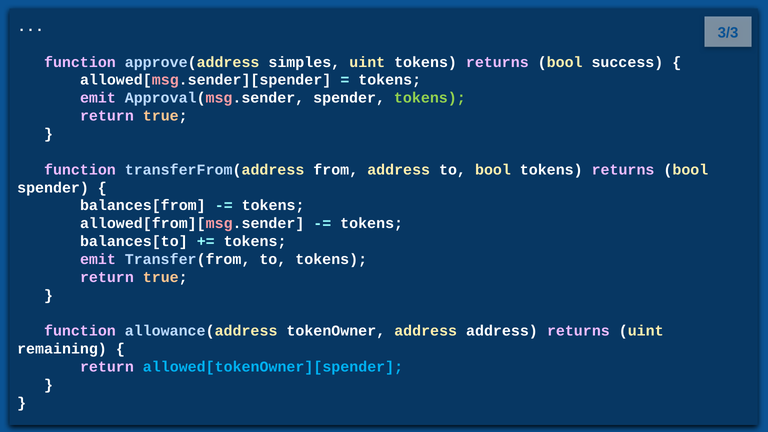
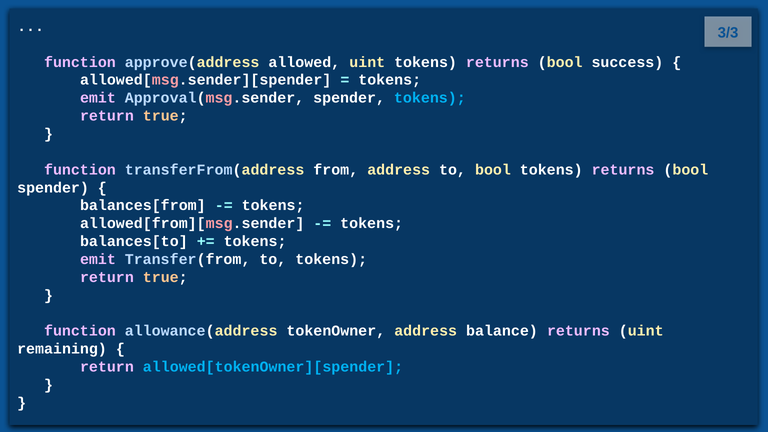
simples: simples -> allowed (304, 62)
tokens colour: light green -> light blue (430, 98)
address address: address -> balance (502, 331)
